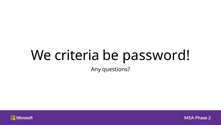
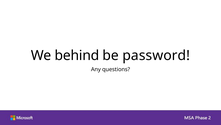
criteria: criteria -> behind (77, 55)
